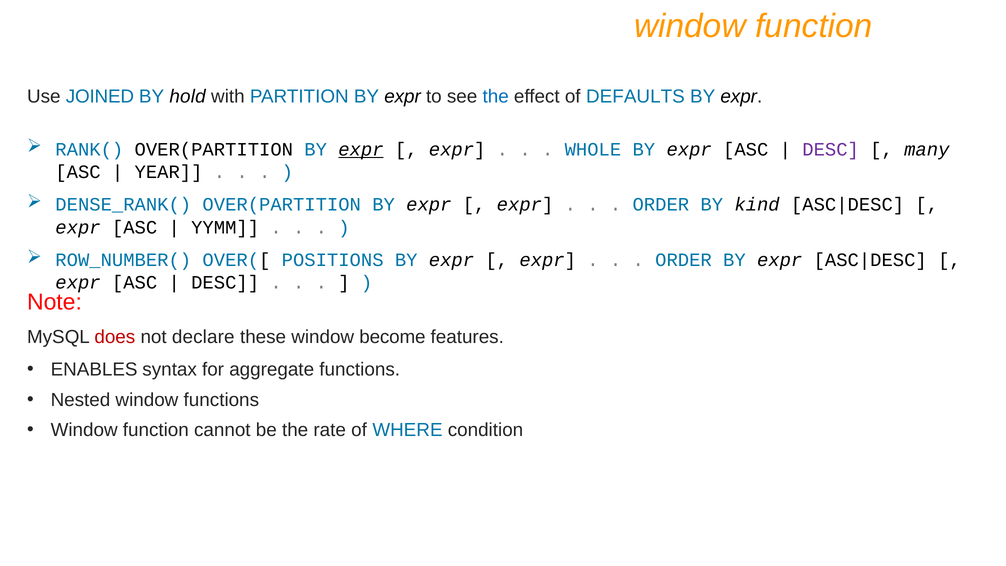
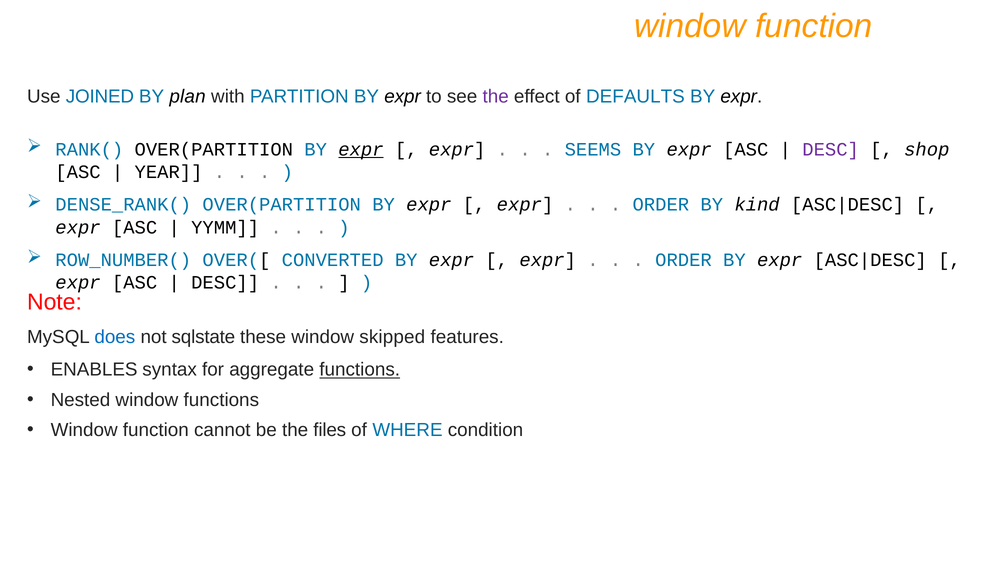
hold: hold -> plan (188, 97)
the colour: blue -> purple (496, 97)
WHOLE: WHOLE -> SEEMS (593, 149)
many: many -> shop (927, 149)
POSITIONS: POSITIONS -> CONVERTED (333, 260)
does colour: red -> blue (115, 337)
declare: declare -> sqlstate (203, 337)
become: become -> skipped (392, 337)
functions underline: none -> present (360, 370)
rate: rate -> files (330, 430)
